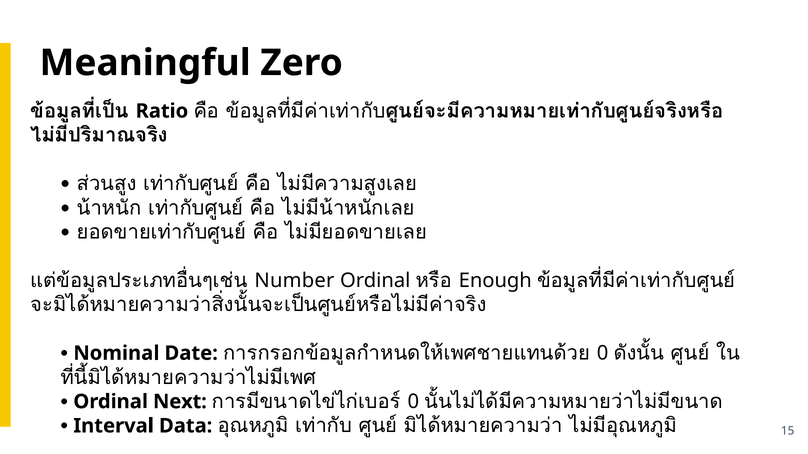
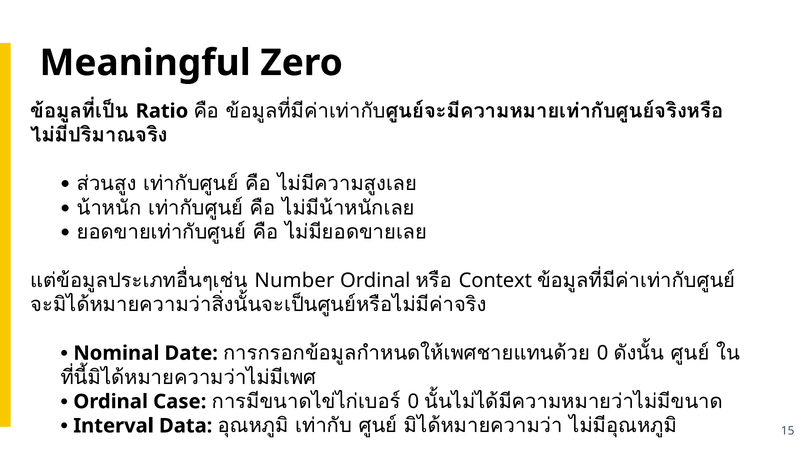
Enough: Enough -> Context (495, 281)
Next: Next -> Case (180, 402)
